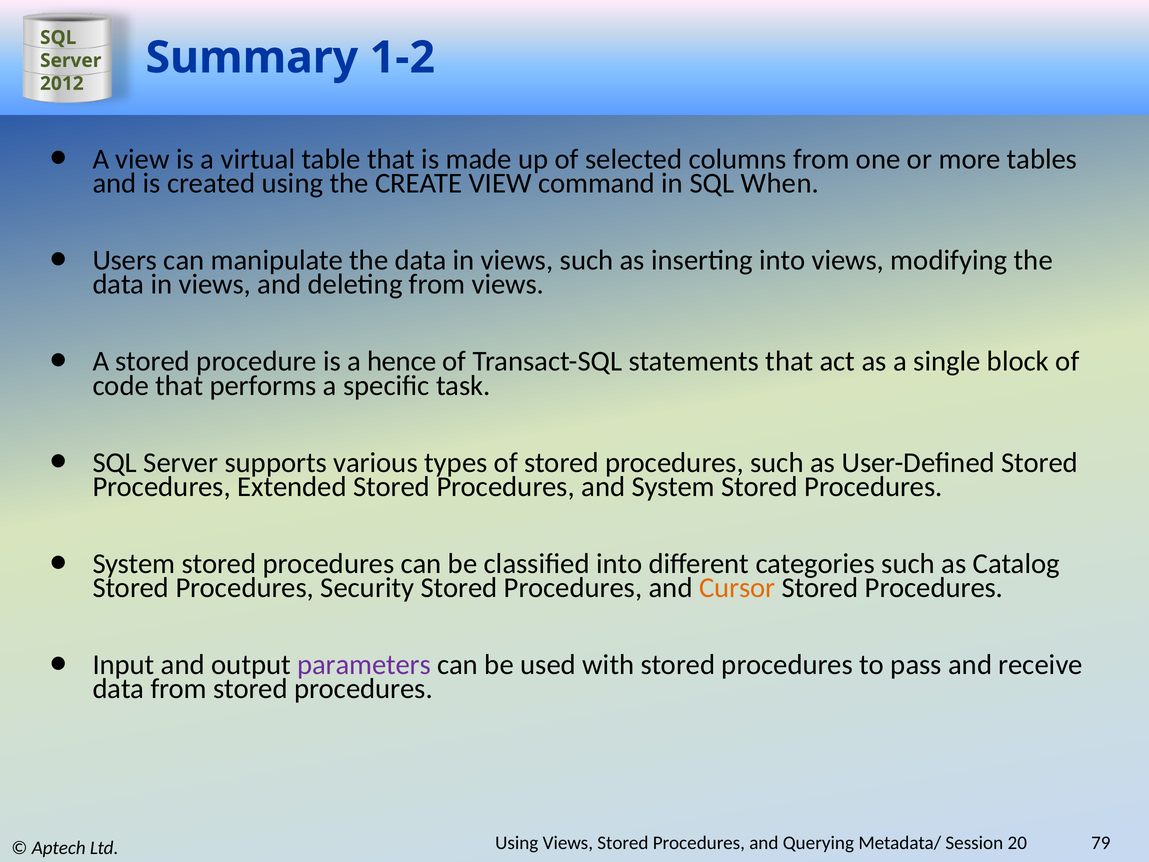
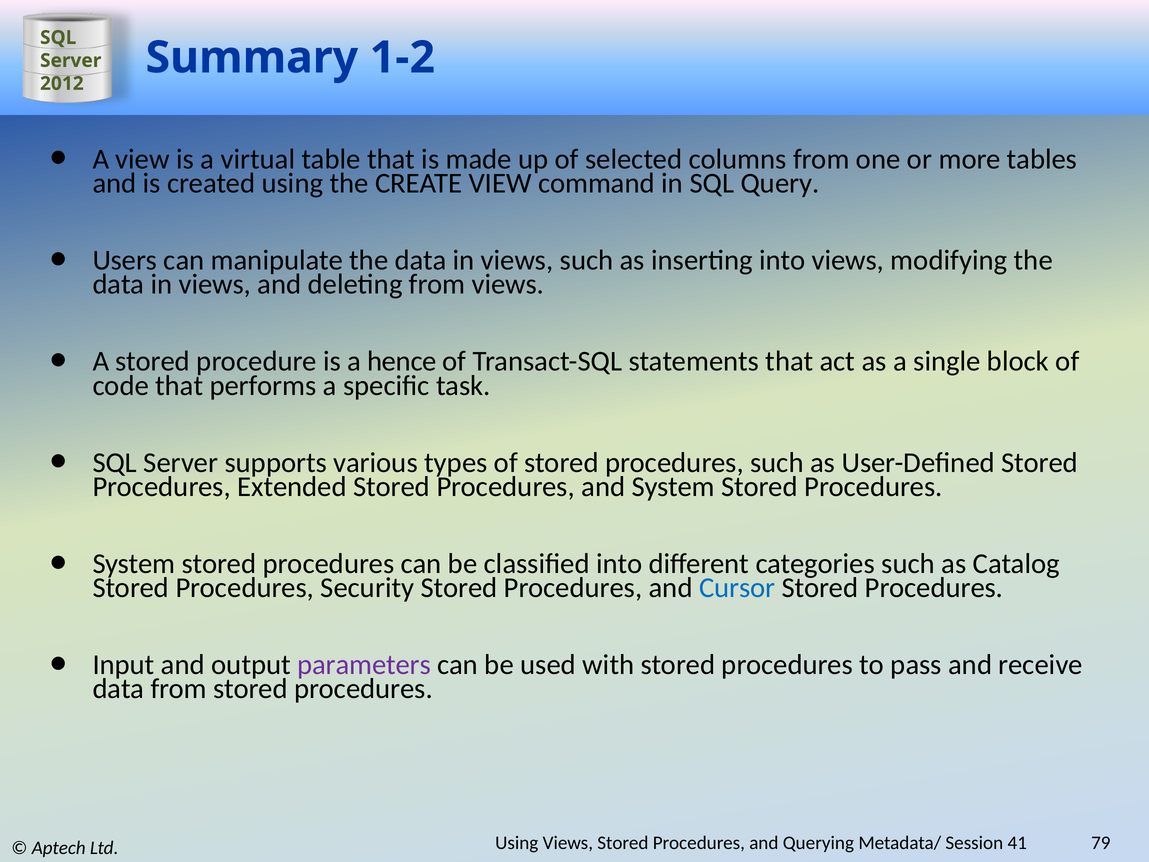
When: When -> Query (780, 183)
Cursor colour: orange -> blue (737, 588)
20: 20 -> 41 (1017, 843)
